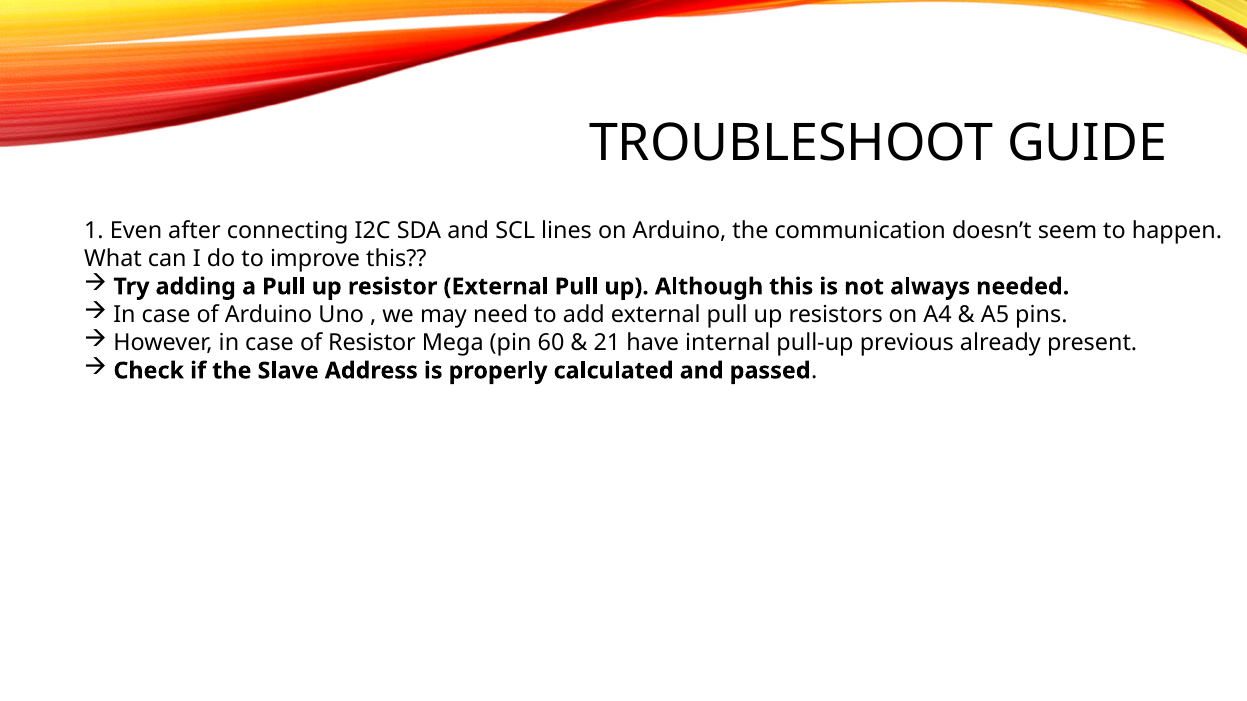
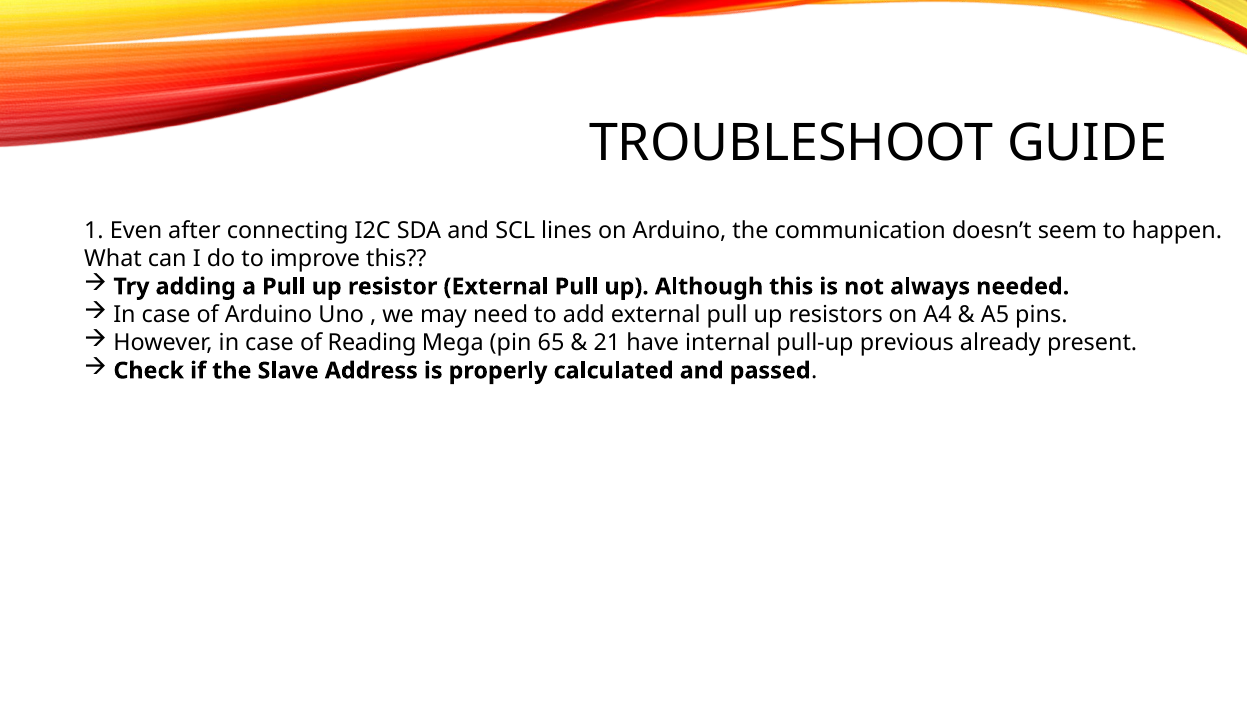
of Resistor: Resistor -> Reading (372, 343)
60: 60 -> 65 (551, 343)
